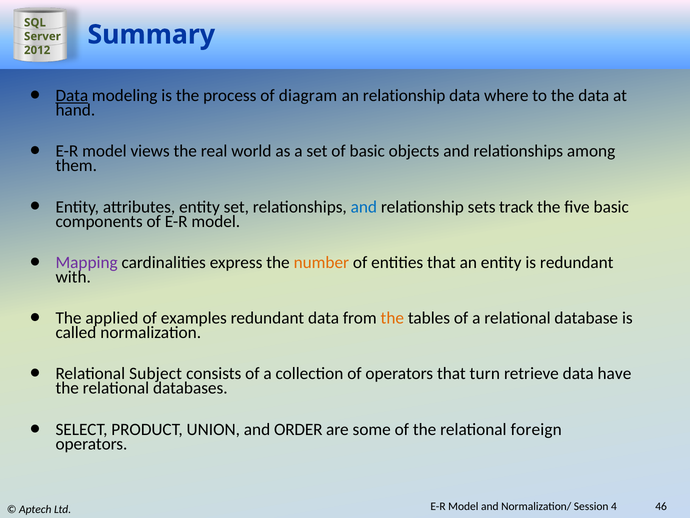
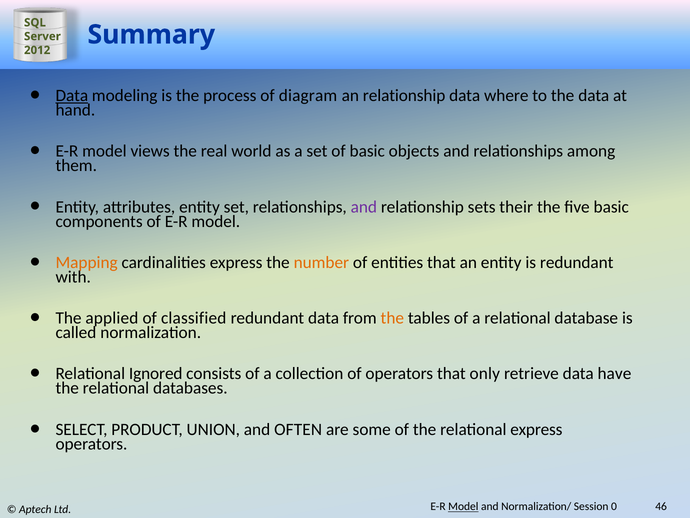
and colour: blue -> purple (364, 207)
track: track -> their (516, 207)
Mapping colour: purple -> orange (87, 262)
examples: examples -> classified (194, 318)
Subject: Subject -> Ignored (156, 373)
turn: turn -> only (485, 373)
ORDER: ORDER -> OFTEN (298, 429)
relational foreign: foreign -> express (536, 429)
Model underline: none -> present (463, 506)
4: 4 -> 0 (614, 506)
